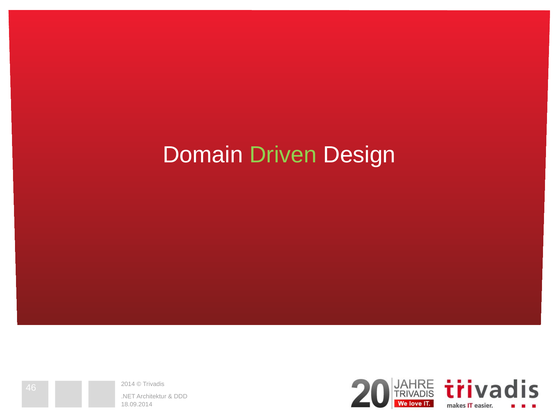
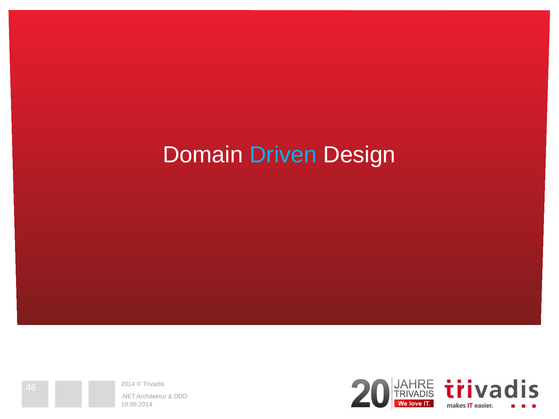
Driven colour: light green -> light blue (283, 155)
